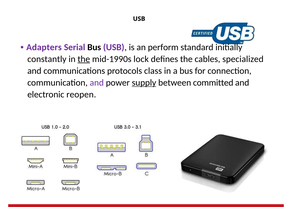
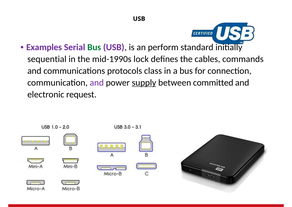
Adapters: Adapters -> Examples (44, 47)
Bus colour: black -> green (94, 47)
constantly: constantly -> sequential (47, 59)
the underline: present -> none (84, 59)
specialized: specialized -> commands (243, 59)
reopen: reopen -> request (81, 94)
